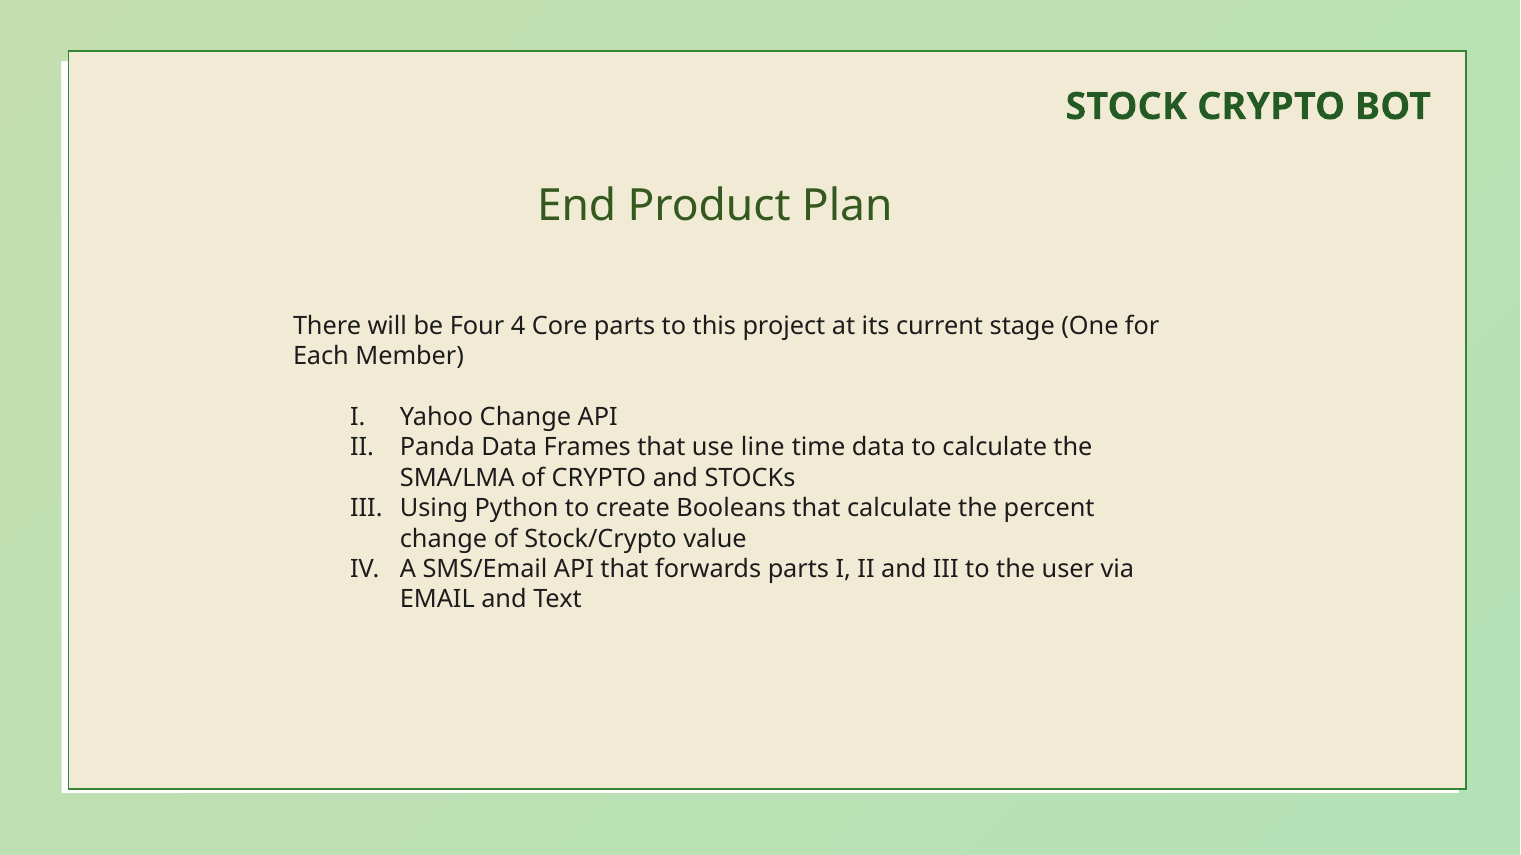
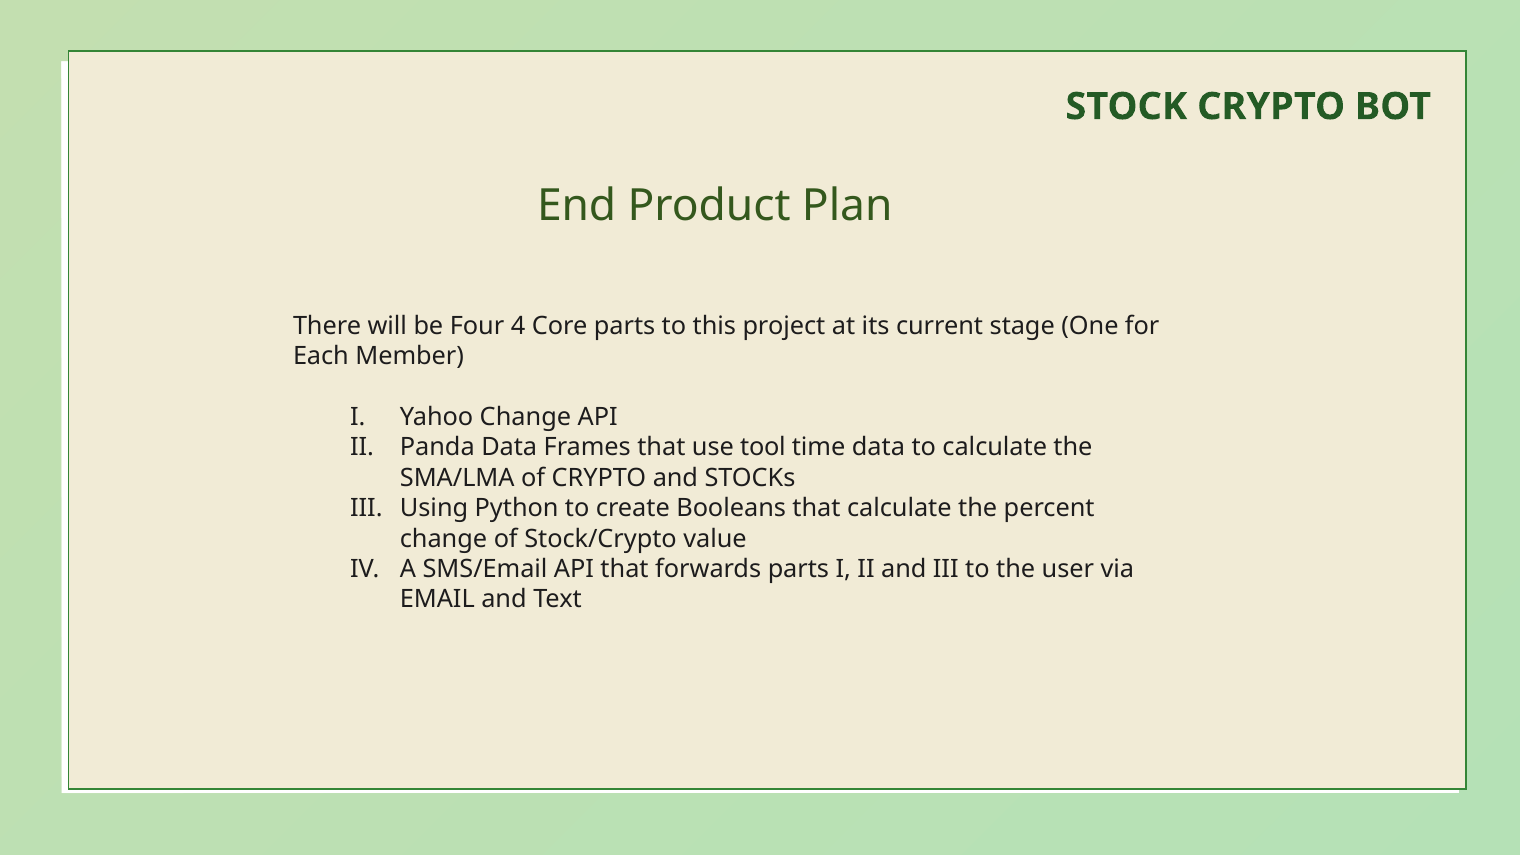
line: line -> tool (763, 448)
